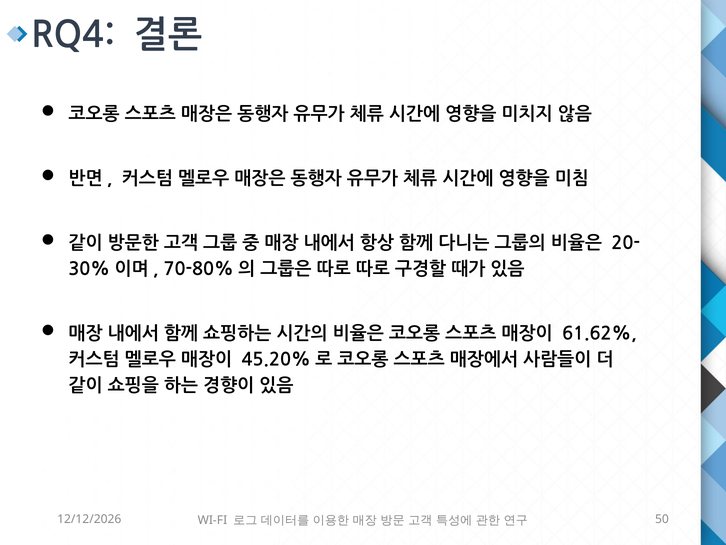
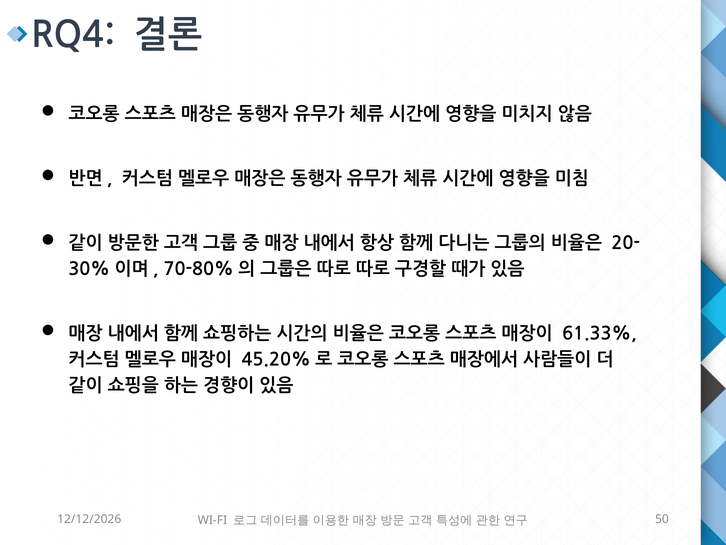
61.62%: 61.62% -> 61.33% (599, 333)
